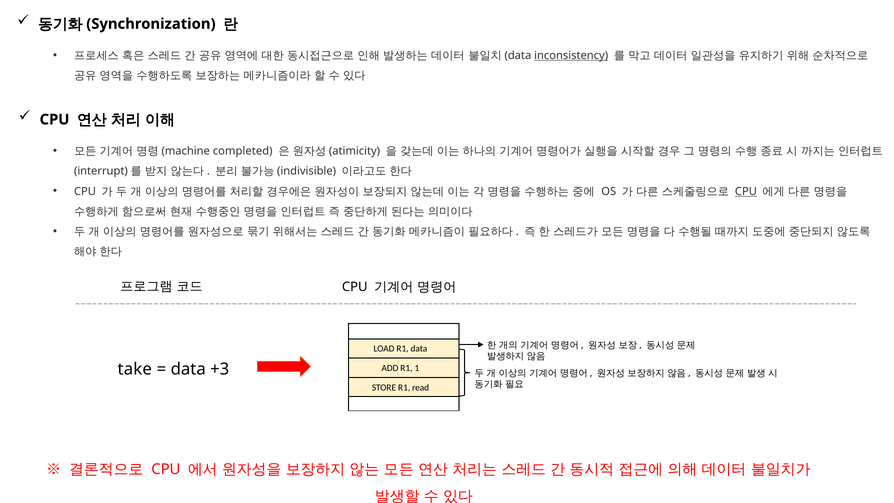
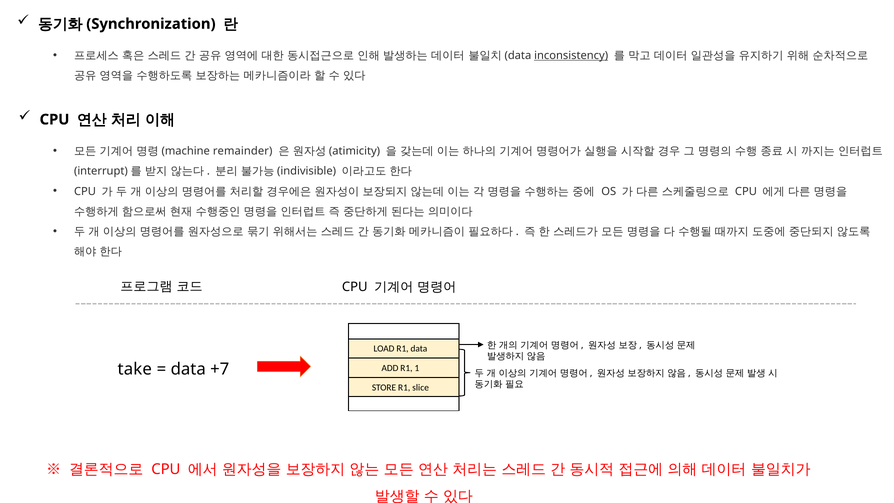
completed: completed -> remainder (243, 151)
CPU underline: present -> none (746, 191)
+3: +3 -> +7 (220, 369)
read: read -> slice (421, 387)
